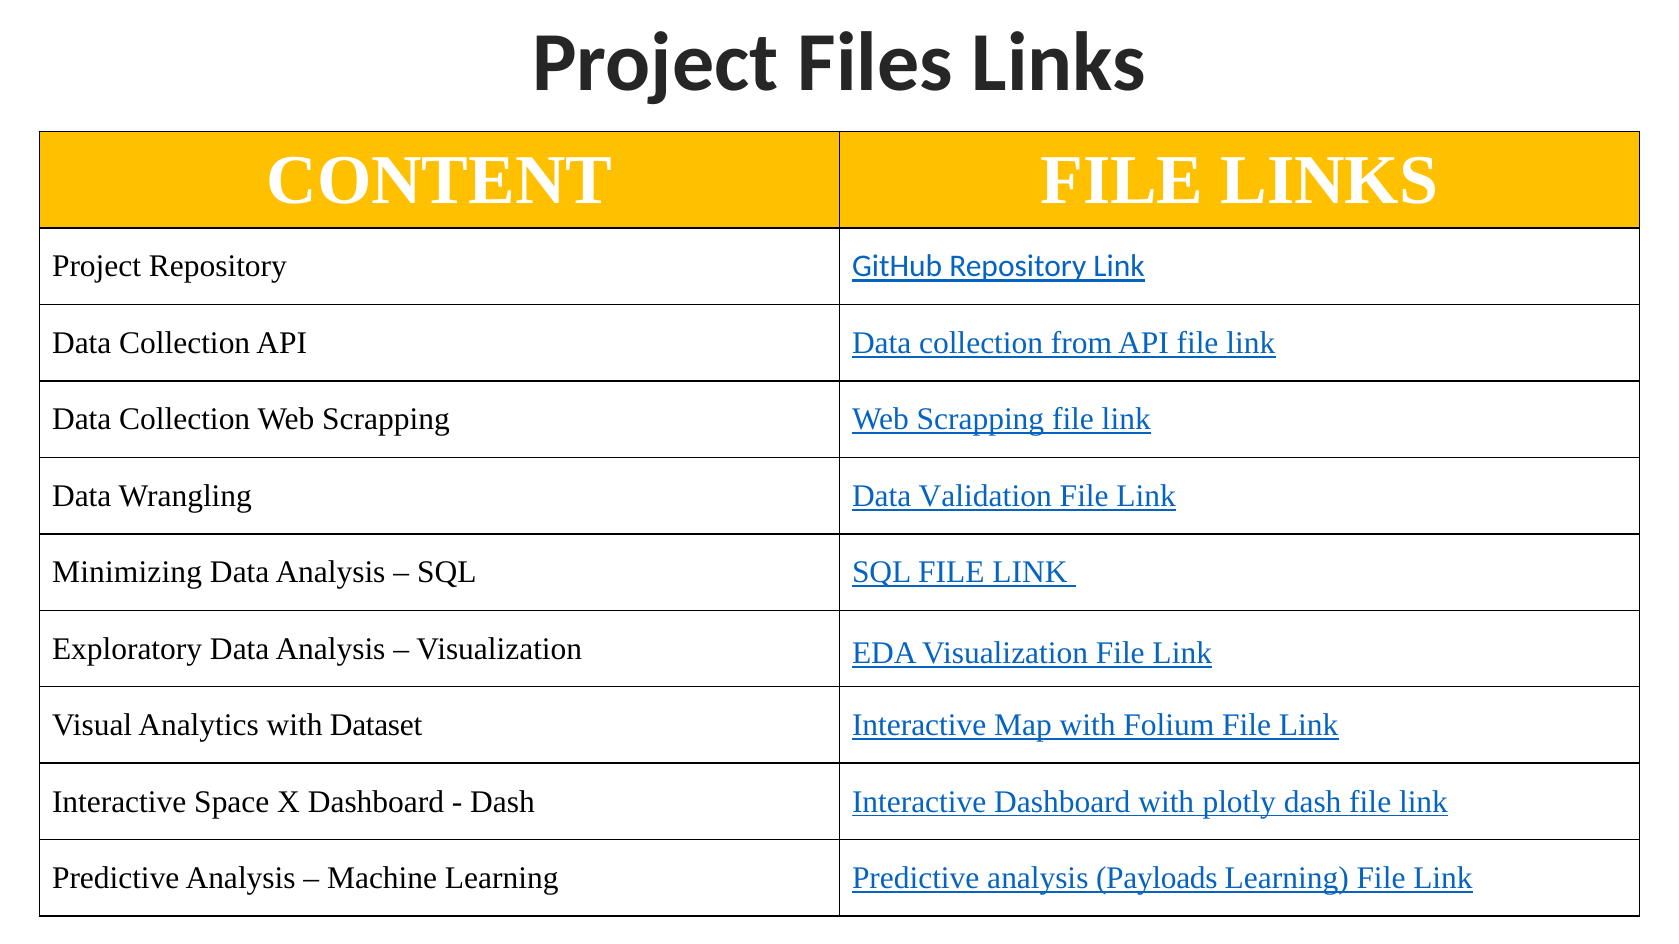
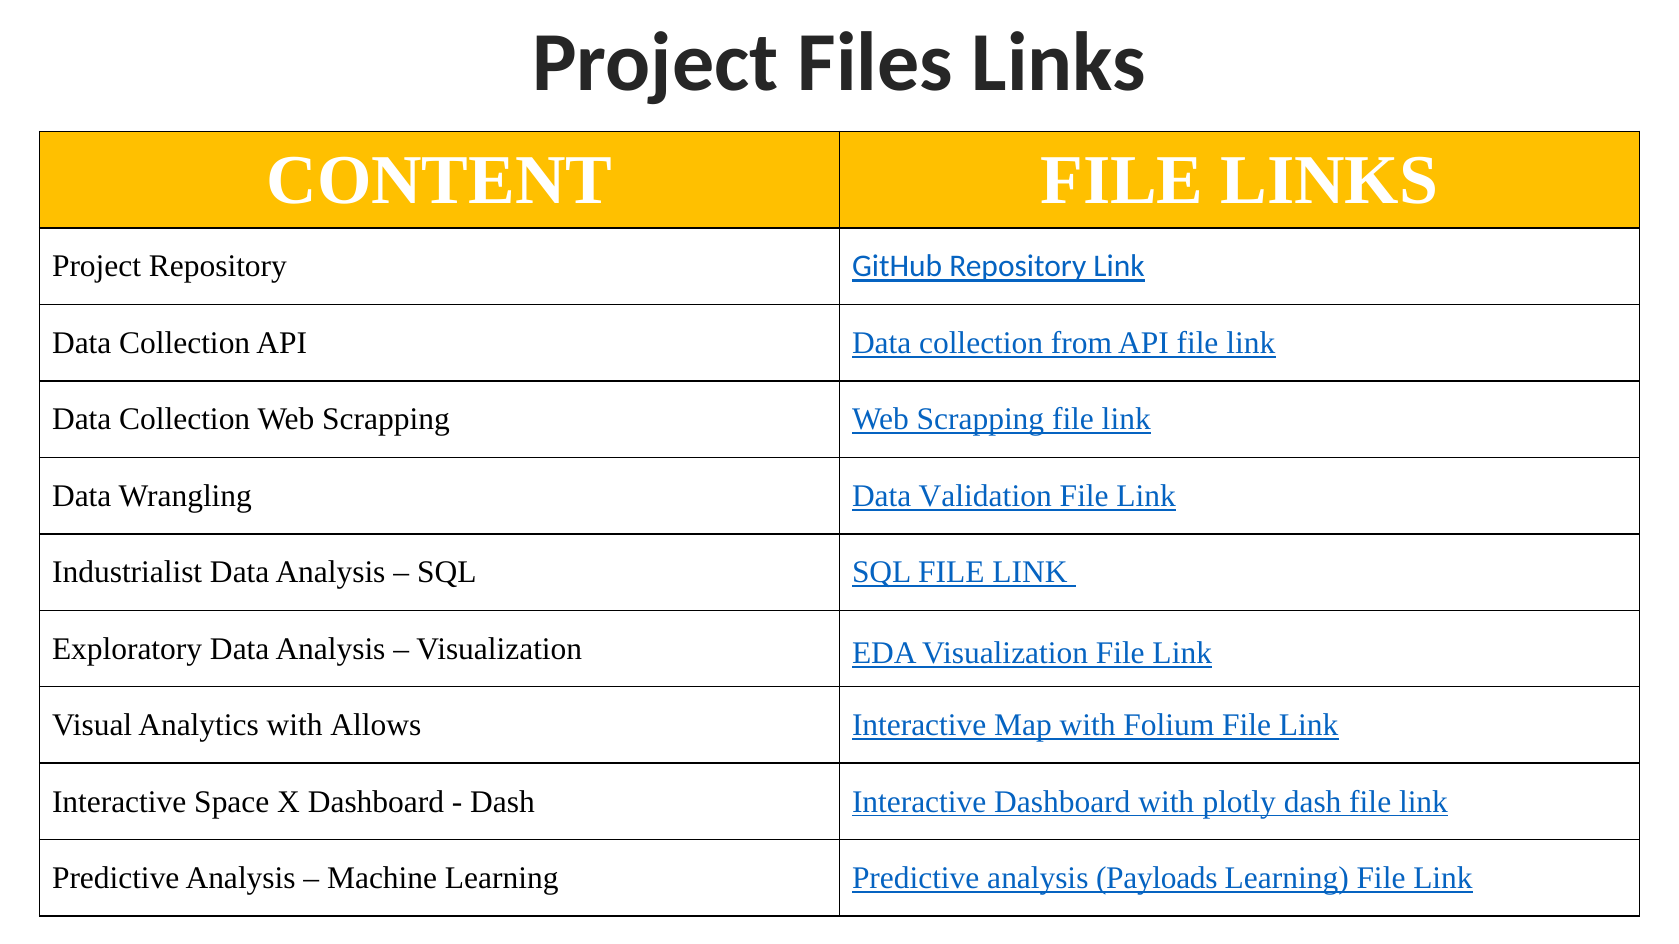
Minimizing: Minimizing -> Industrialist (127, 573)
Dataset: Dataset -> Allows (376, 726)
